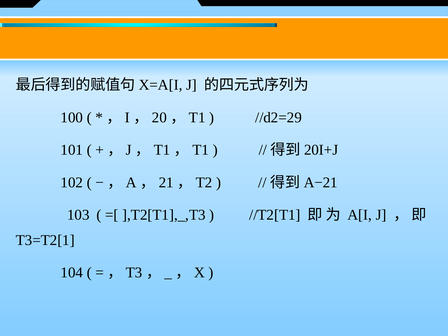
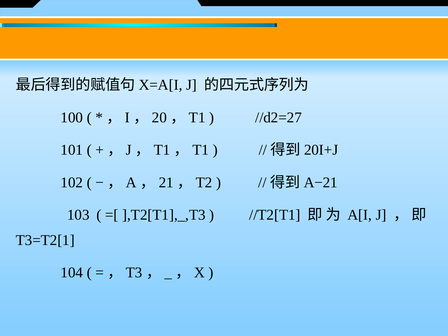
//d2=29: //d2=29 -> //d2=27 (279, 117)
